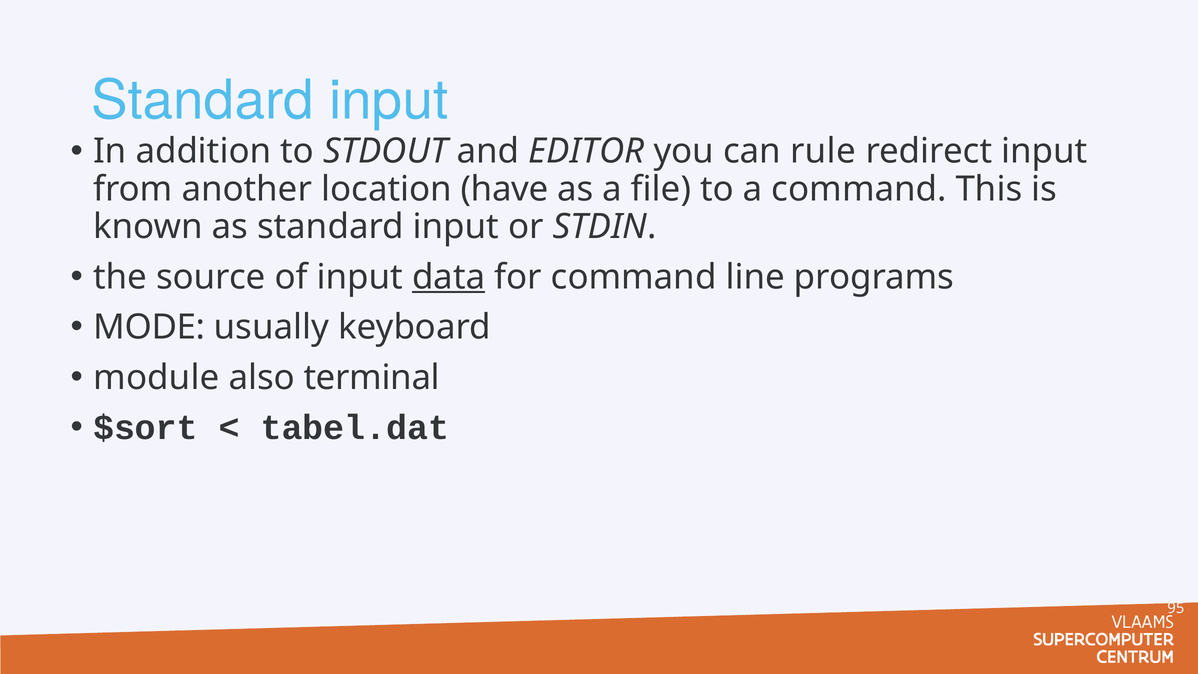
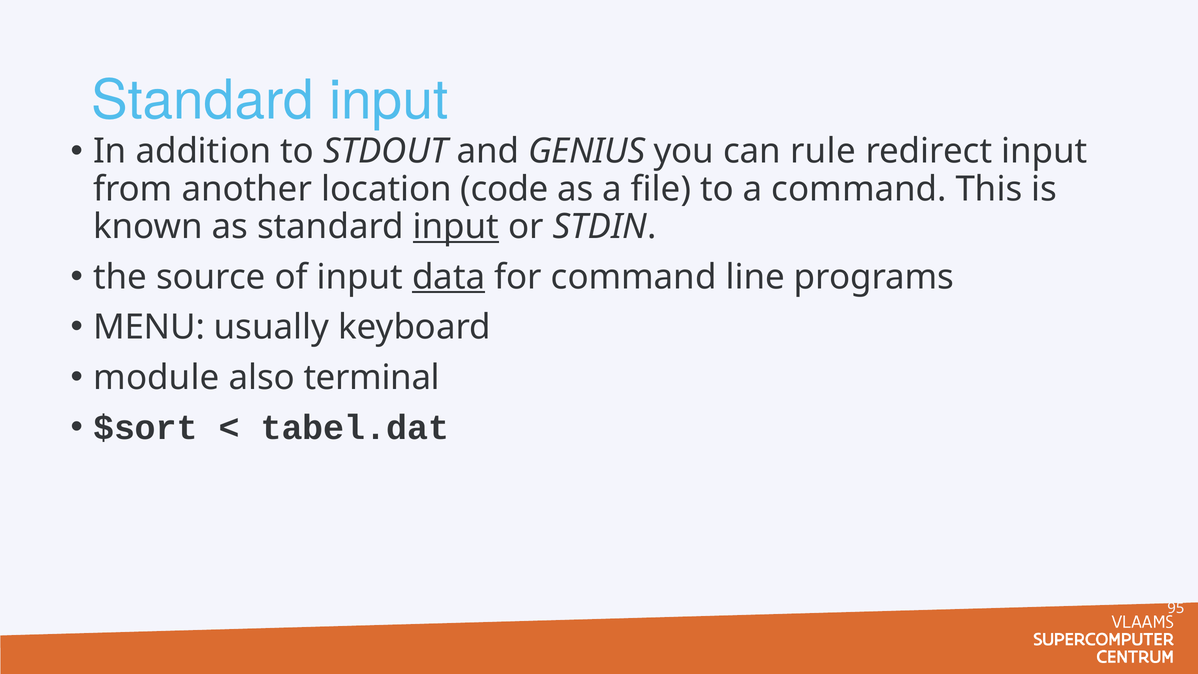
EDITOR: EDITOR -> GENIUS (587, 151)
have: have -> code (505, 189)
input underline: none -> present (456, 227)
MODE: MODE -> MENU (149, 327)
